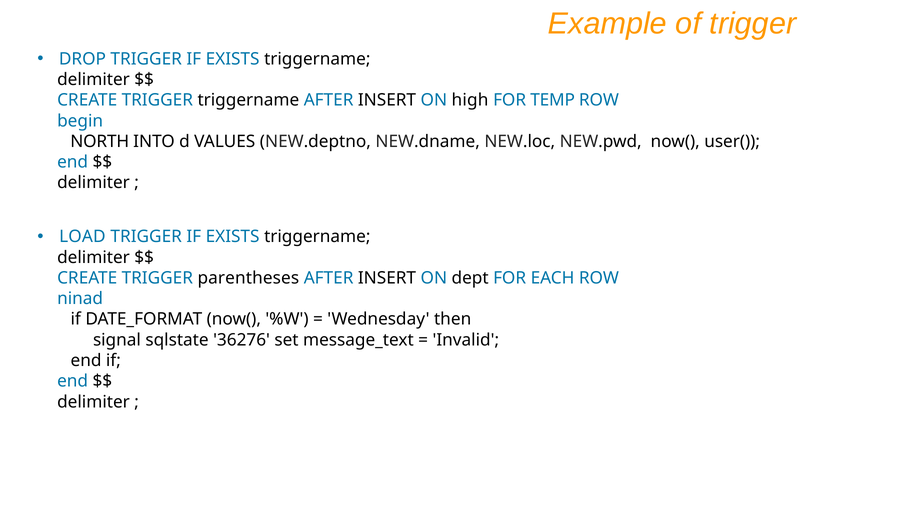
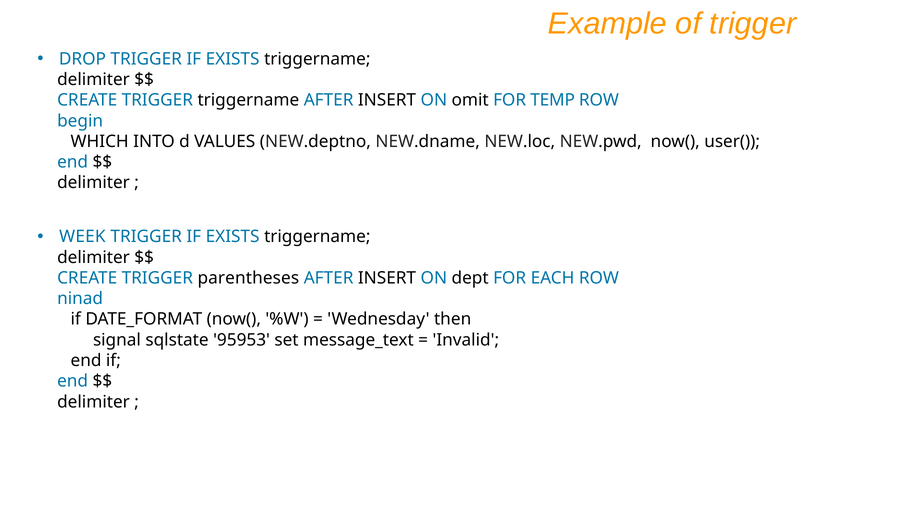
high: high -> omit (470, 100)
NORTH: NORTH -> WHICH (100, 142)
LOAD: LOAD -> WEEK (82, 237)
36276: 36276 -> 95953 (242, 340)
